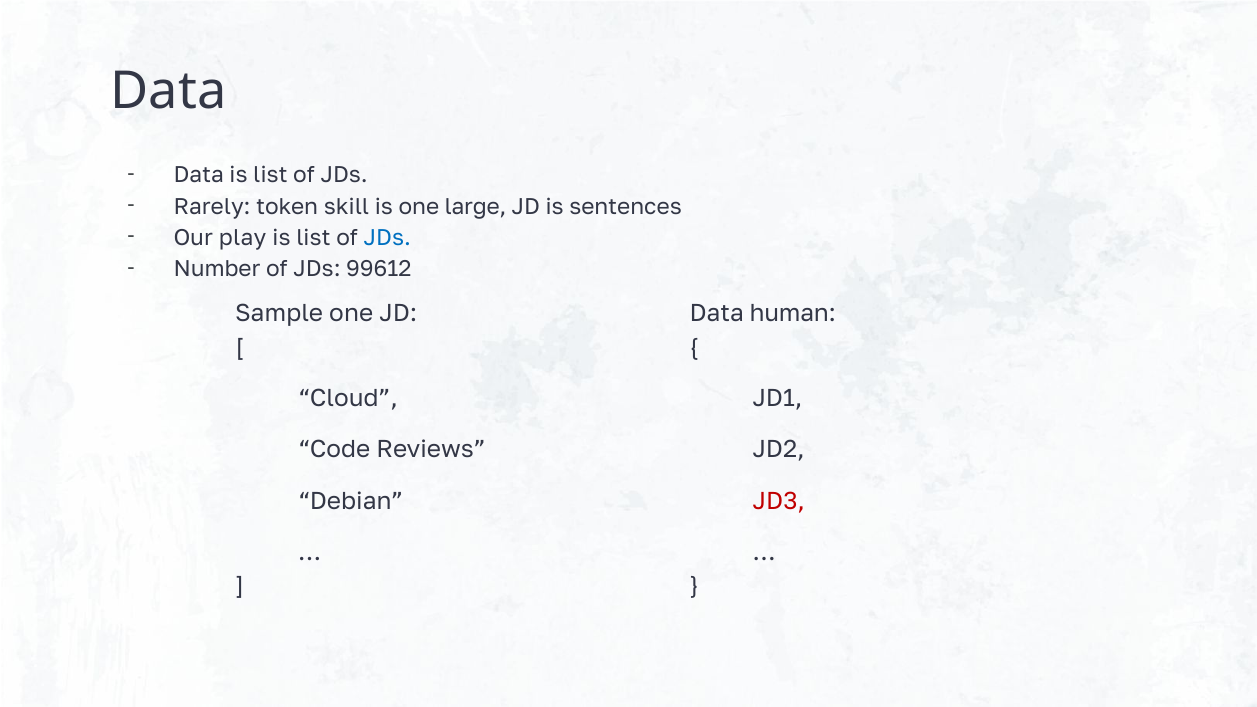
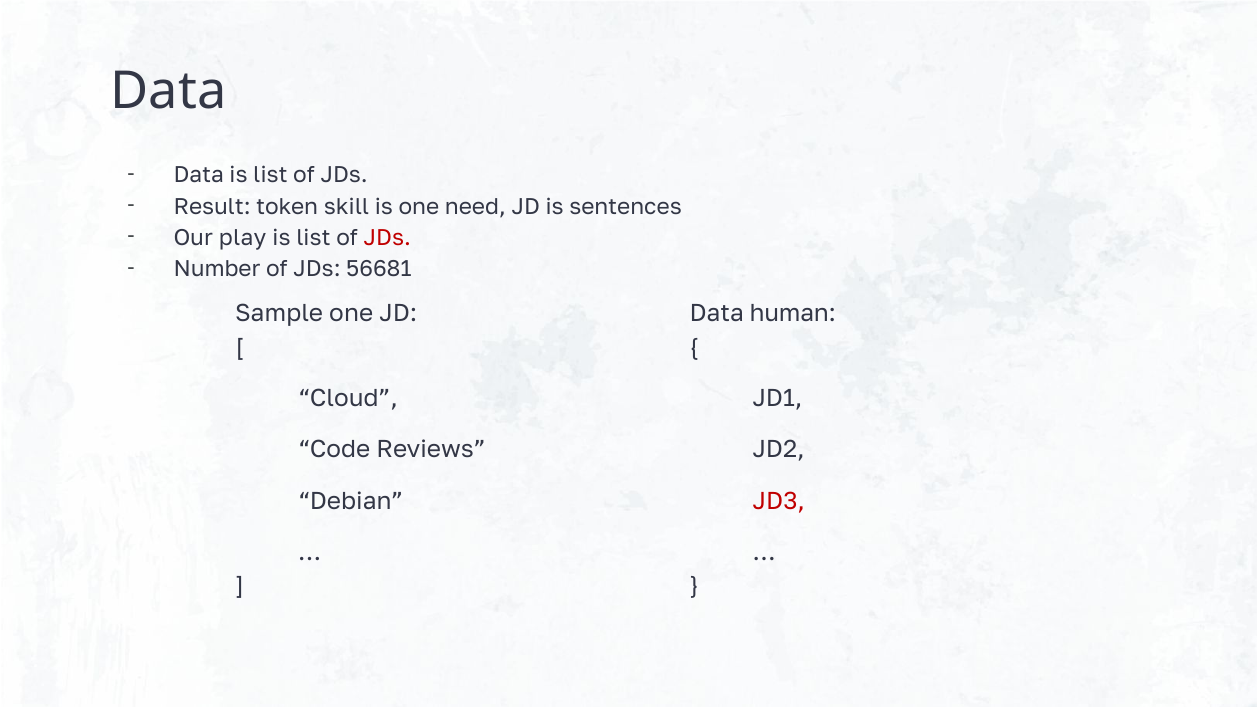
Rarely: Rarely -> Result (212, 207)
large: large -> need (475, 207)
JDs colour: blue -> red (387, 238)
99612: 99612 -> 56681 (379, 269)
